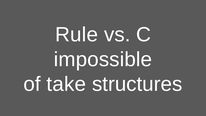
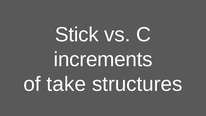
Rule: Rule -> Stick (77, 35)
impossible: impossible -> increments (103, 59)
